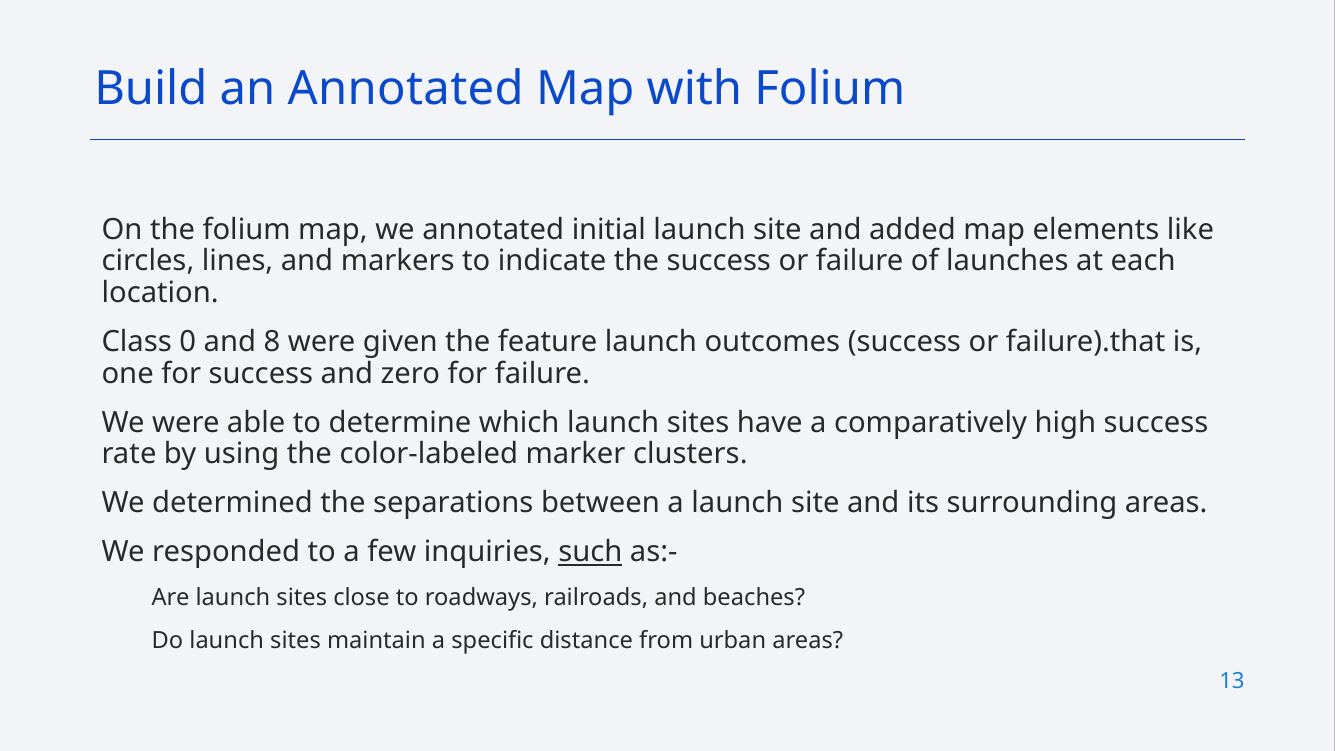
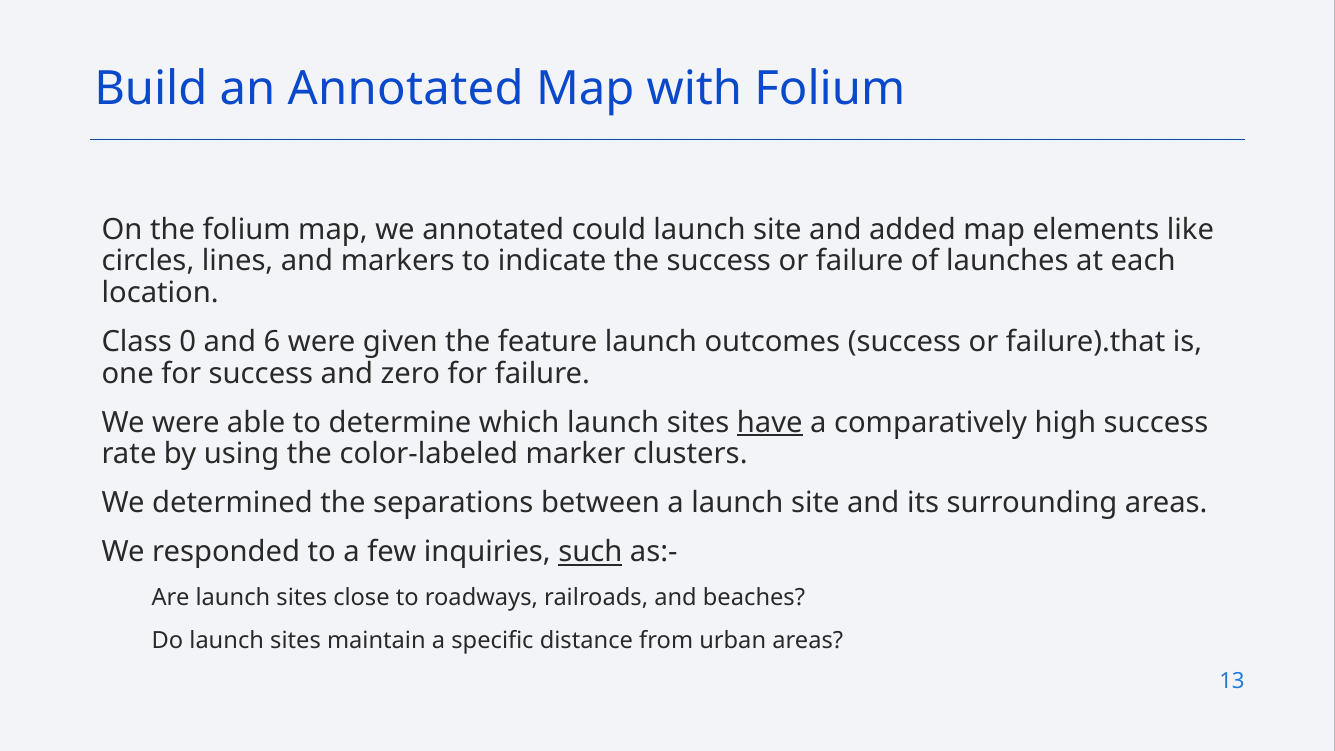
initial: initial -> could (609, 230)
8: 8 -> 6 (272, 342)
have underline: none -> present (770, 422)
